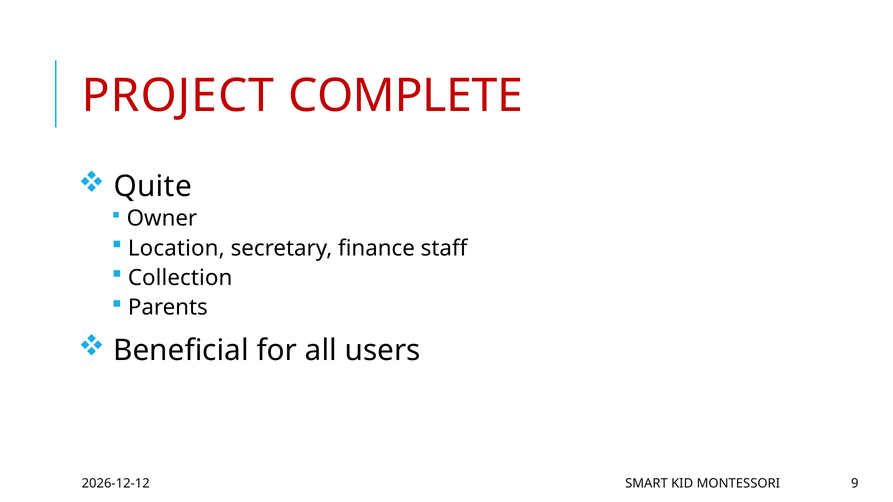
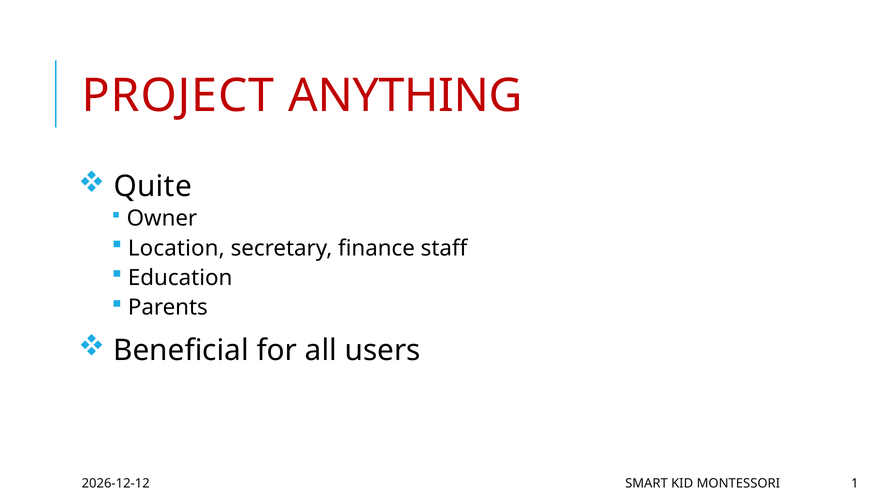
COMPLETE: COMPLETE -> ANYTHING (405, 96)
Collection: Collection -> Education (180, 278)
9: 9 -> 1 (855, 484)
